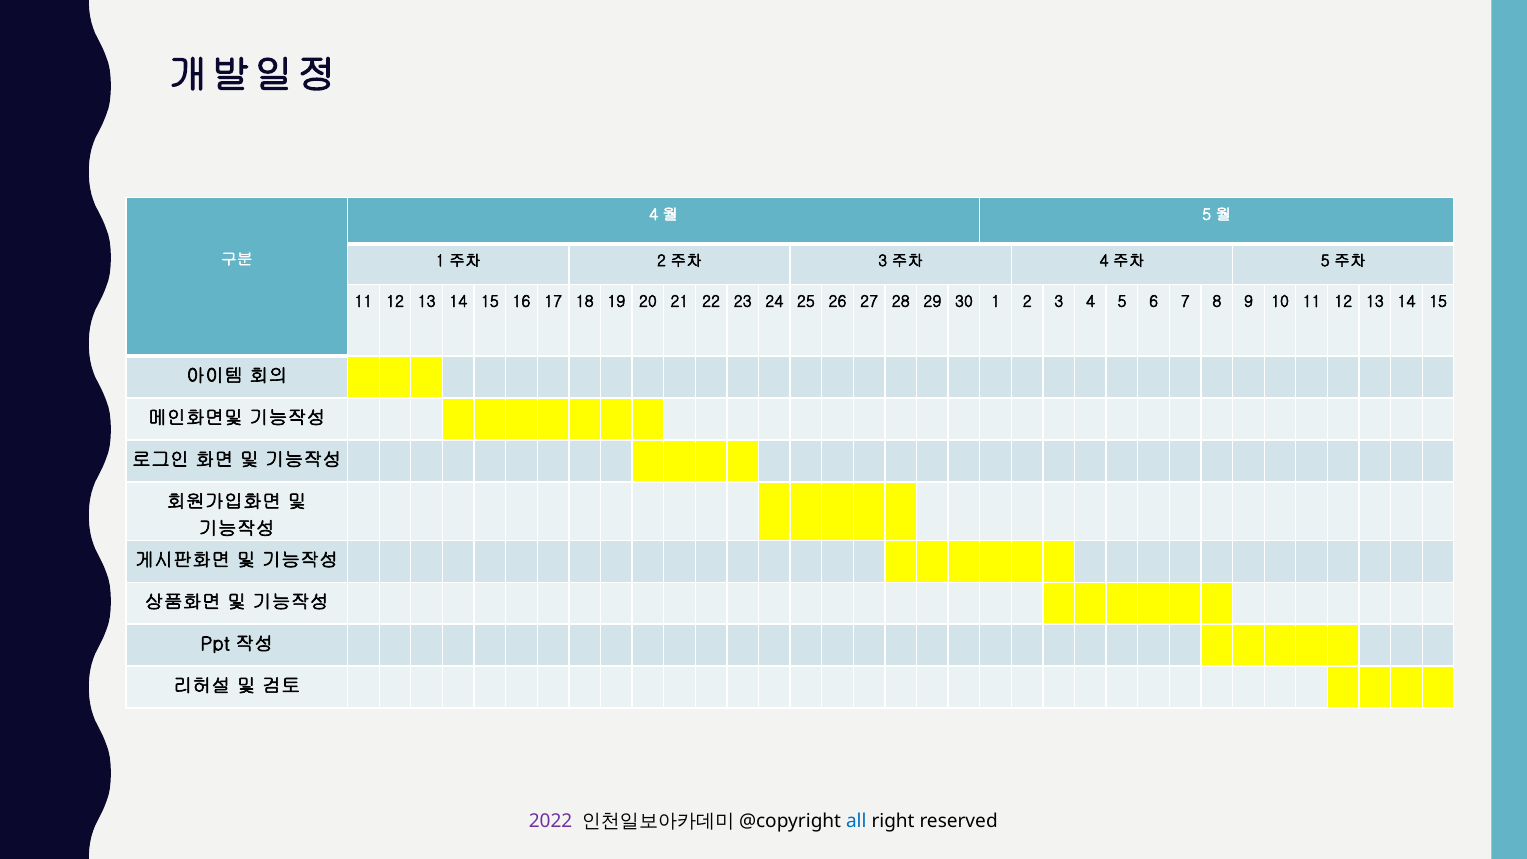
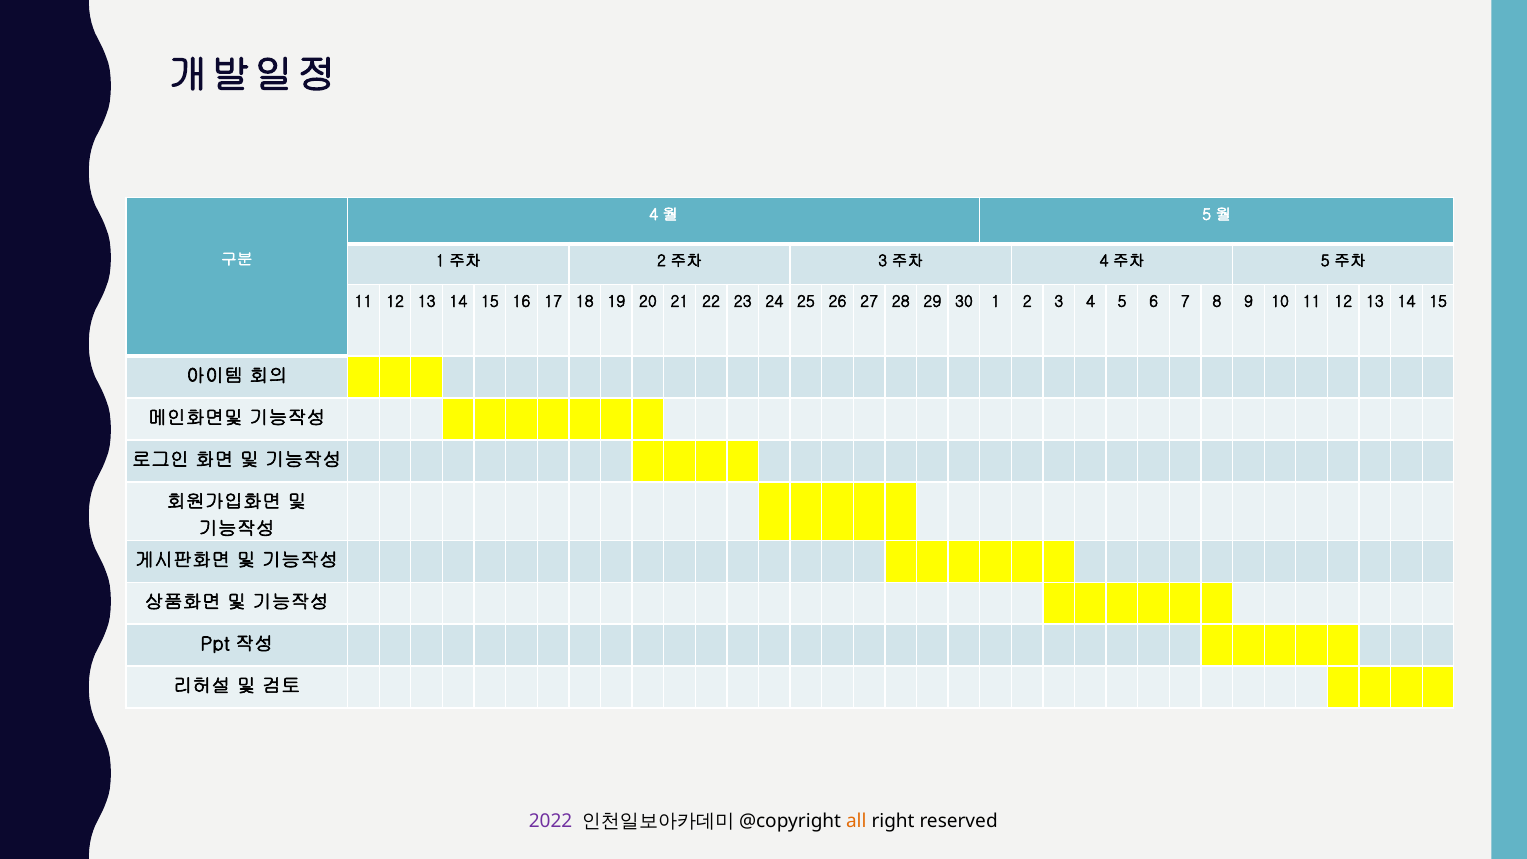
all colour: blue -> orange (856, 821)
